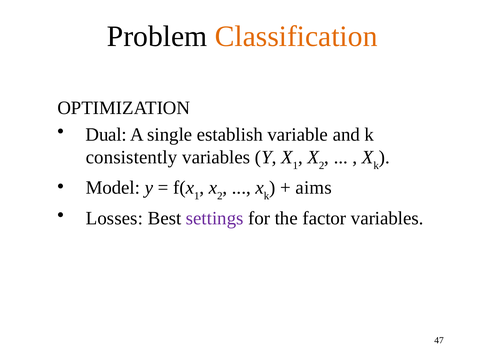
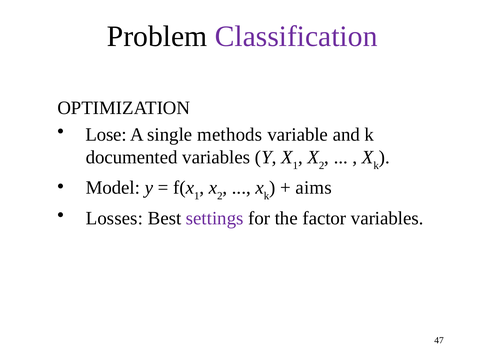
Classification colour: orange -> purple (296, 36)
Dual: Dual -> Lose (106, 134)
establish: establish -> methods (230, 134)
consistently: consistently -> documented (132, 157)
